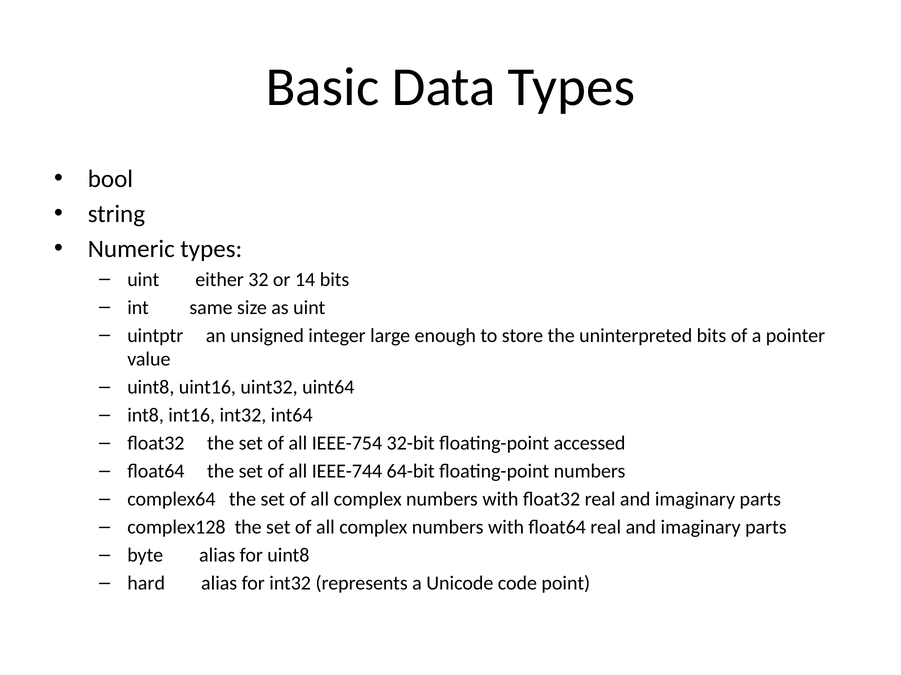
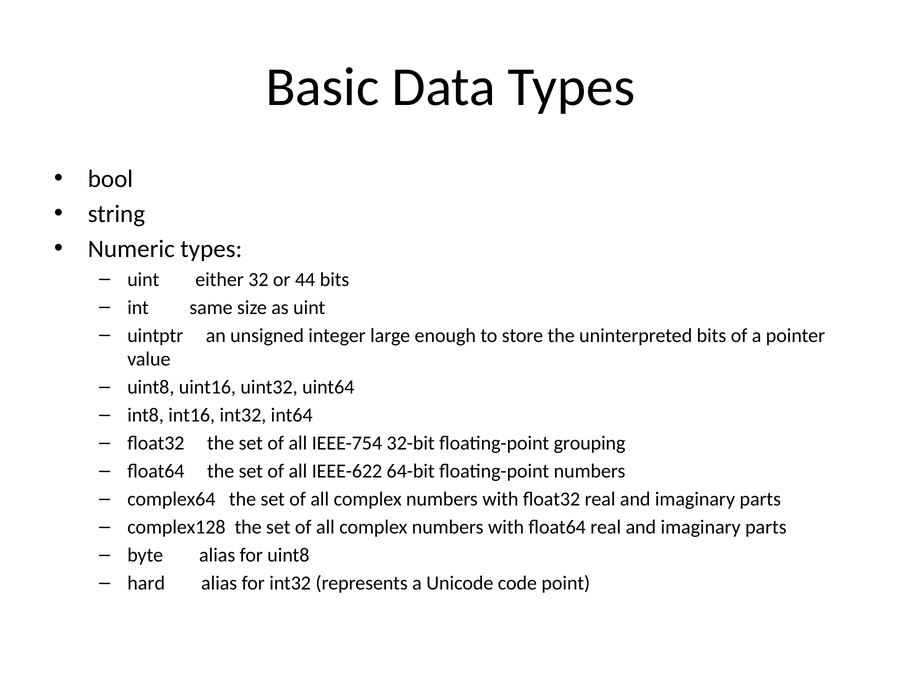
14: 14 -> 44 (305, 280)
accessed: accessed -> grouping (590, 444)
IEEE-744: IEEE-744 -> IEEE-622 (347, 472)
